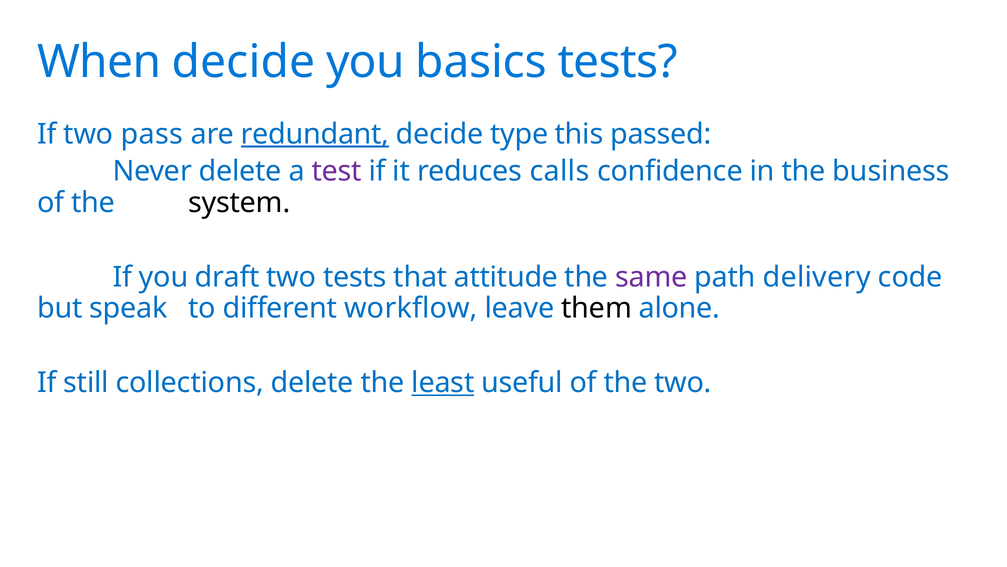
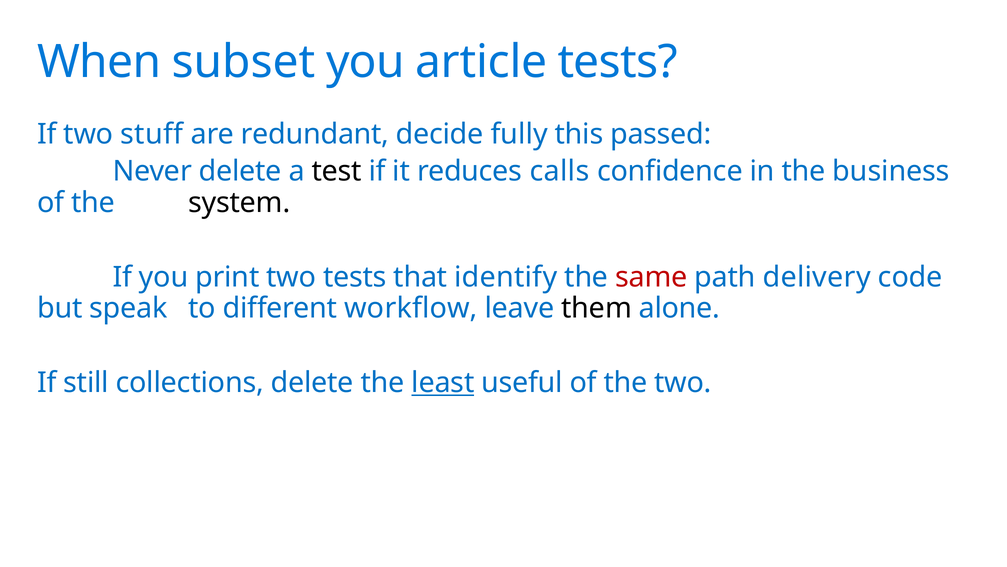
When decide: decide -> subset (244, 62)
basics: basics -> article (481, 62)
pass: pass -> stuff (152, 134)
redundant underline: present -> none (315, 134)
type: type -> fully (519, 134)
test colour: purple -> black (337, 171)
draft: draft -> print (227, 277)
attitude: attitude -> identify (506, 277)
same colour: purple -> red (651, 277)
